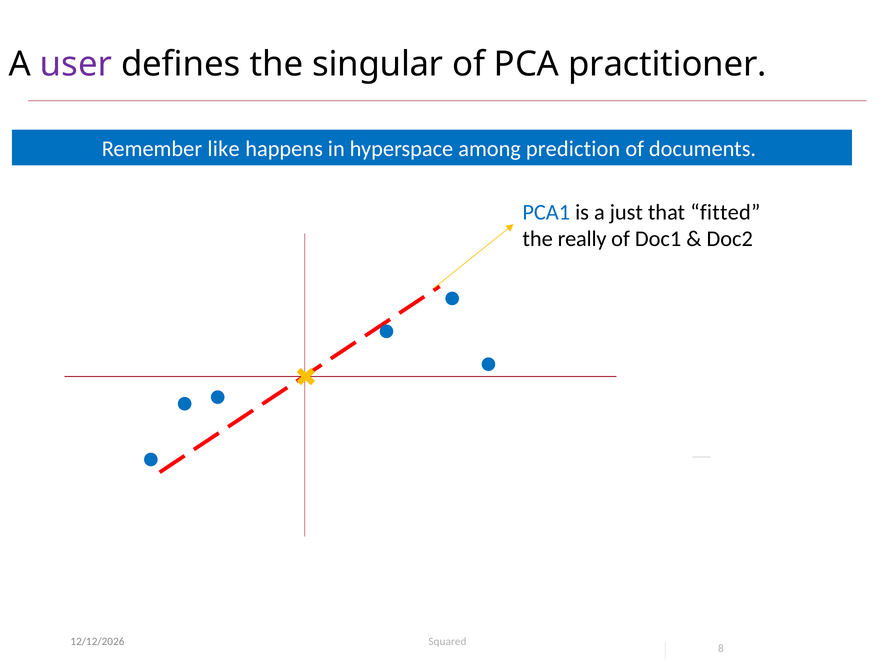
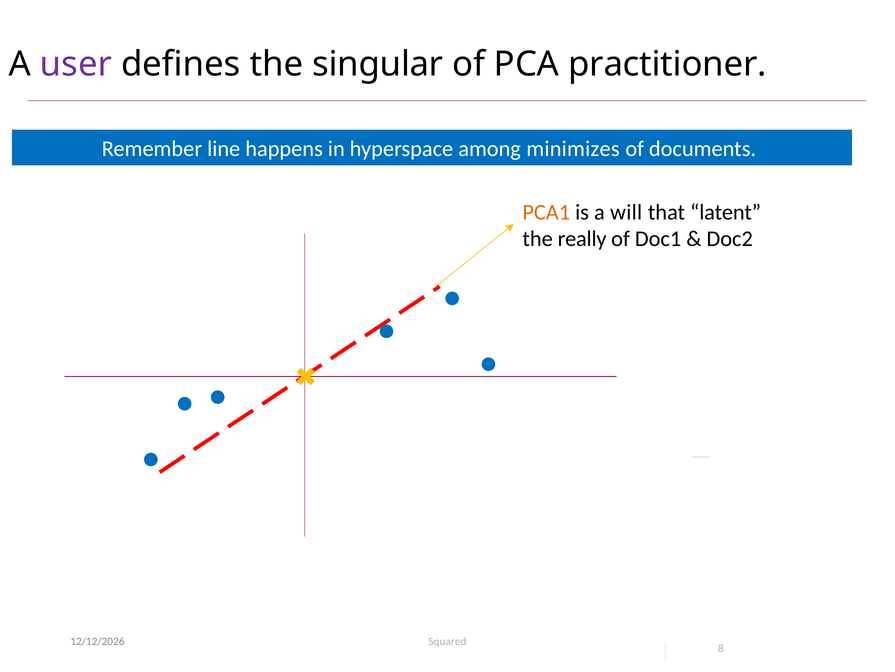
like: like -> line (224, 149)
prediction: prediction -> minimizes (573, 149)
PCA1 colour: blue -> orange (546, 212)
just: just -> will (626, 212)
fitted: fitted -> latent (726, 212)
